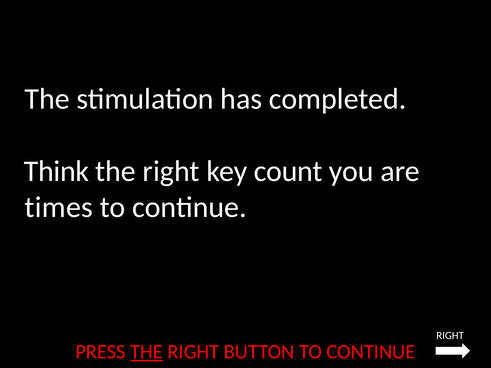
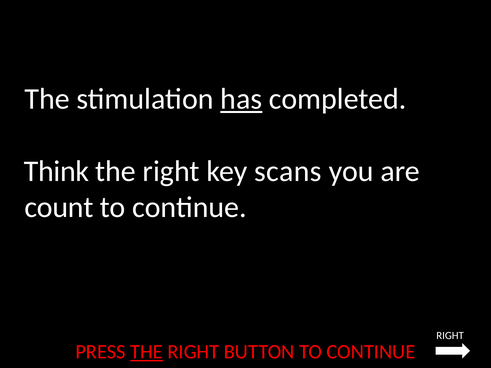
has underline: none -> present (241, 99)
count: count -> scans (288, 171)
times: times -> count (59, 207)
